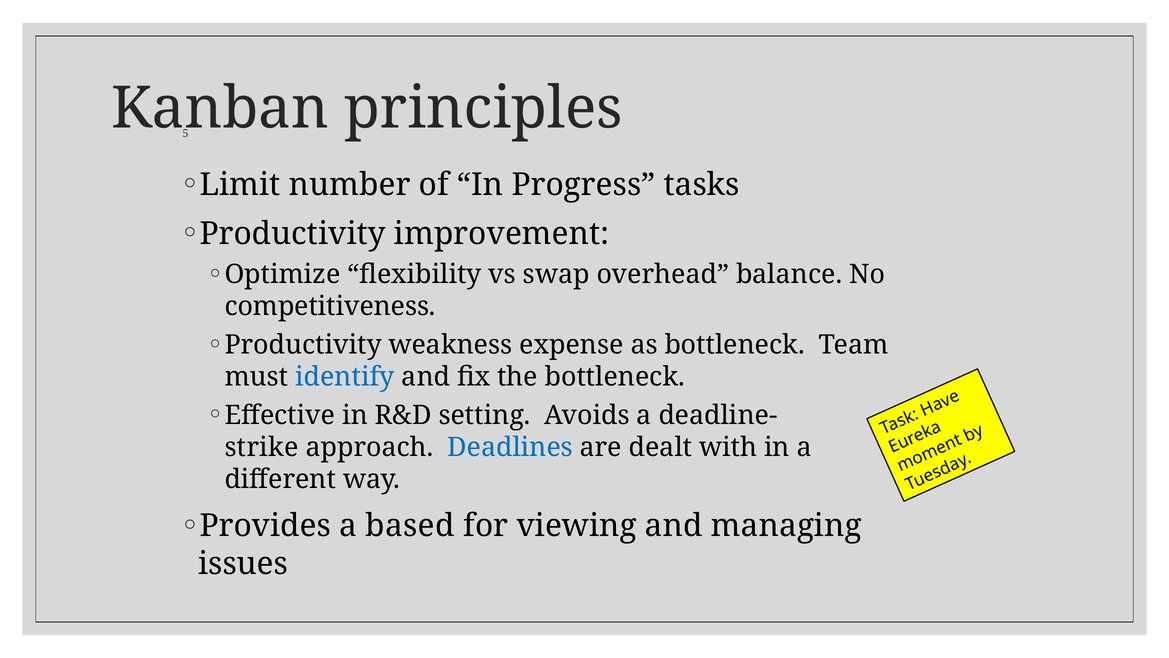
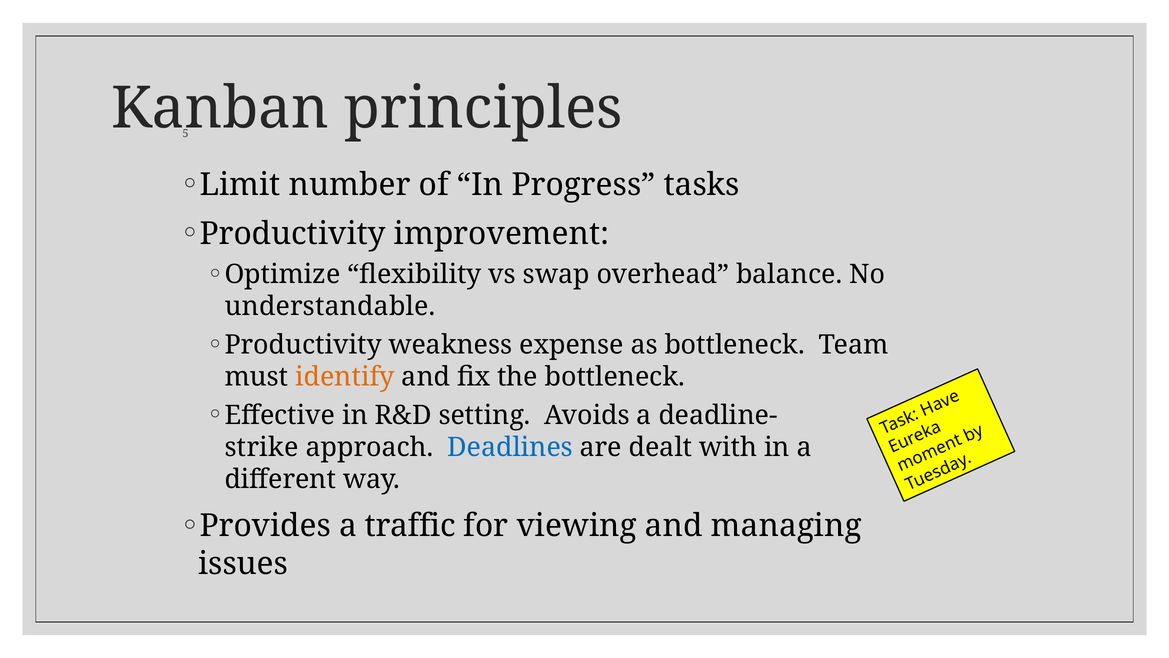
competitiveness: competitiveness -> understandable (330, 306)
identify colour: blue -> orange (345, 377)
based: based -> traffic (410, 526)
